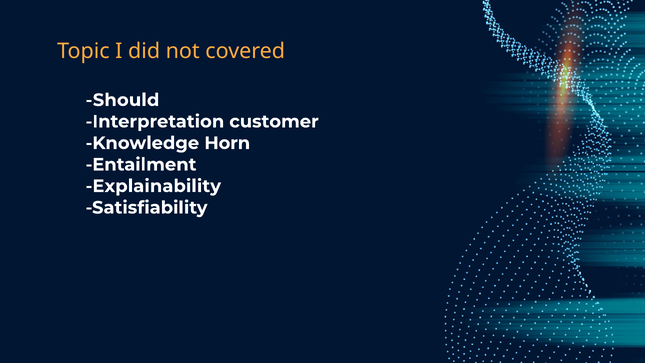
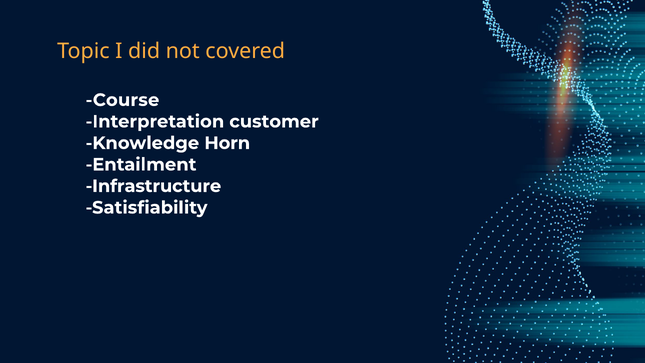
Should: Should -> Course (123, 100)
Explainability: Explainability -> Infrastructure (153, 186)
